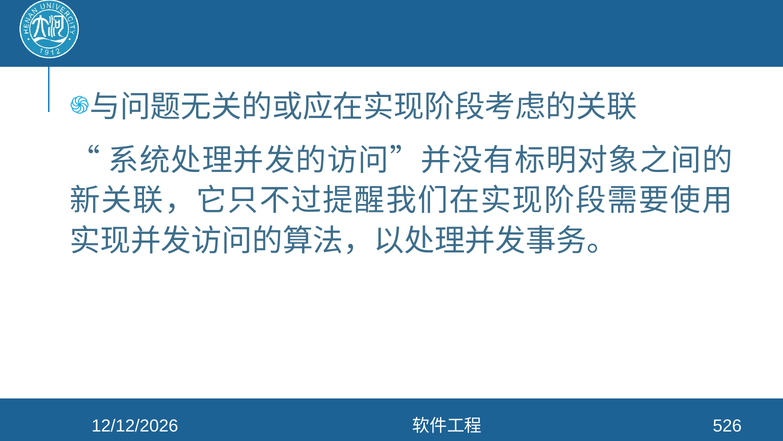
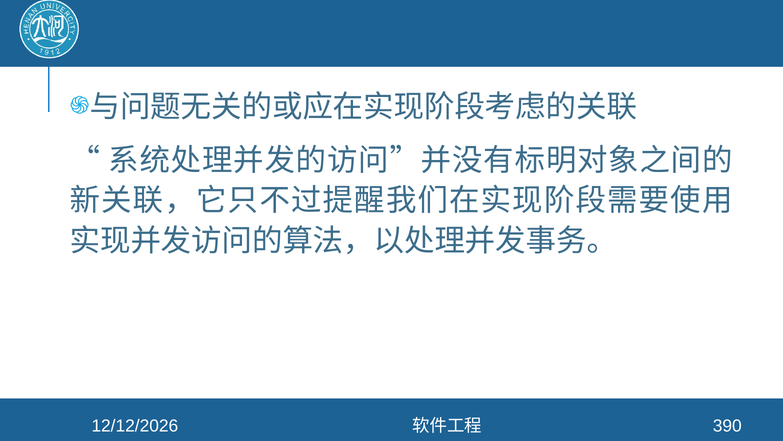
526: 526 -> 390 (727, 426)
